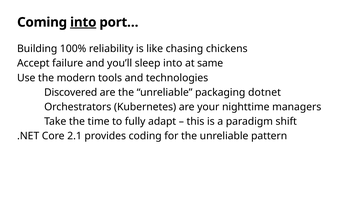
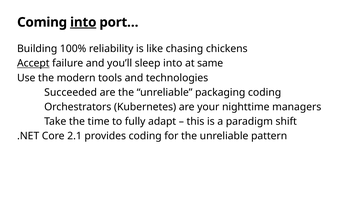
Accept underline: none -> present (33, 63)
Discovered: Discovered -> Succeeded (71, 92)
packaging dotnet: dotnet -> coding (265, 92)
